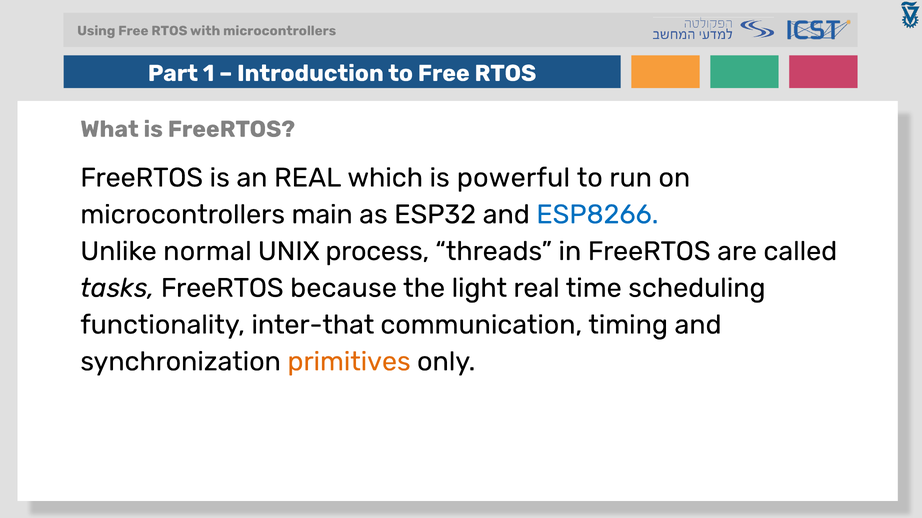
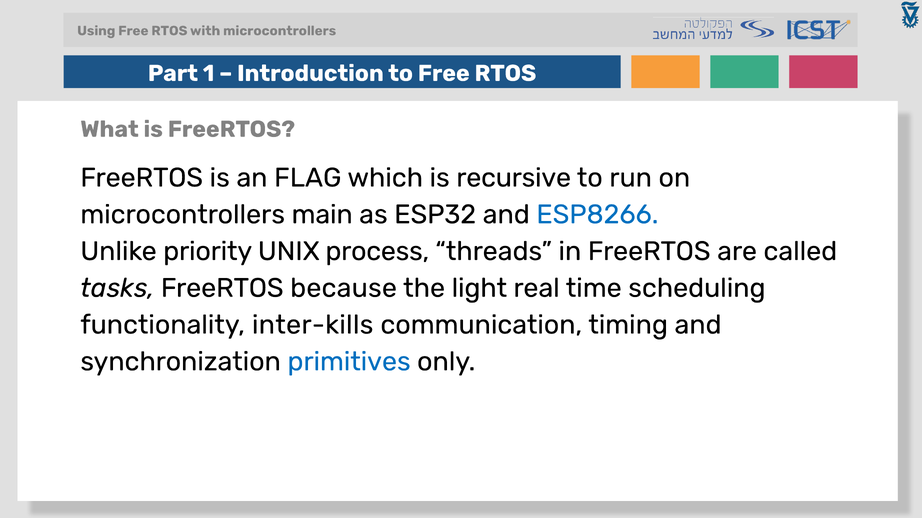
an REAL: REAL -> FLAG (308, 178)
powerful: powerful -> recursive (514, 178)
normal: normal -> priority (208, 251)
inter-that: inter-that -> inter-kills (313, 325)
primitives colour: orange -> blue (349, 362)
